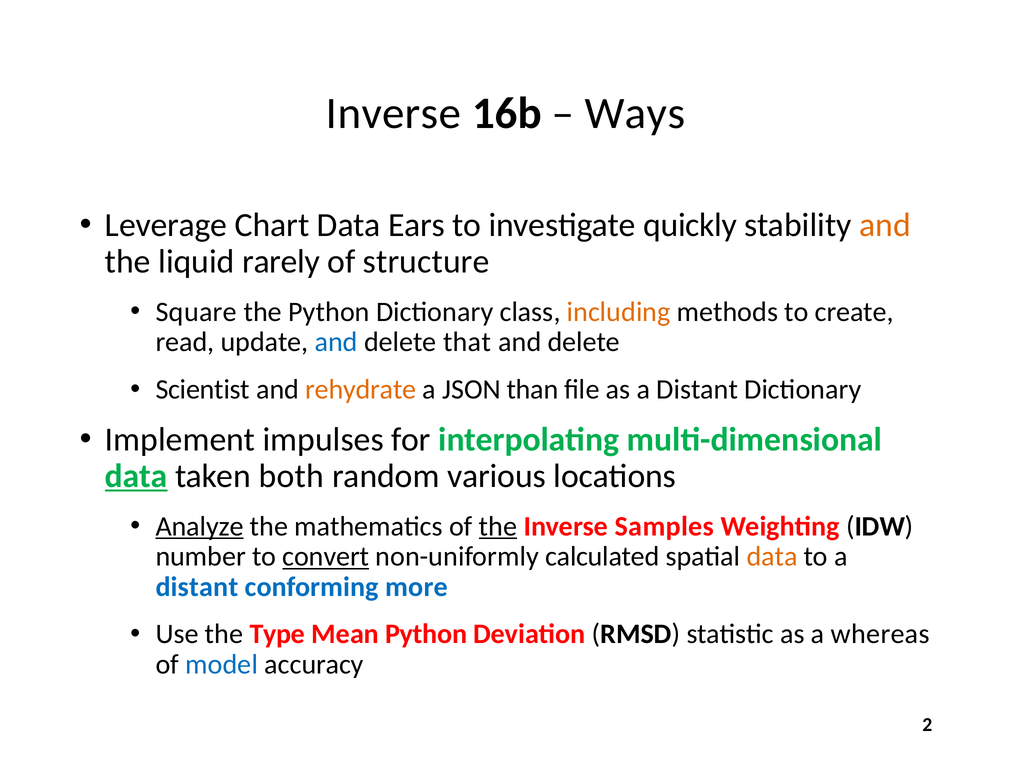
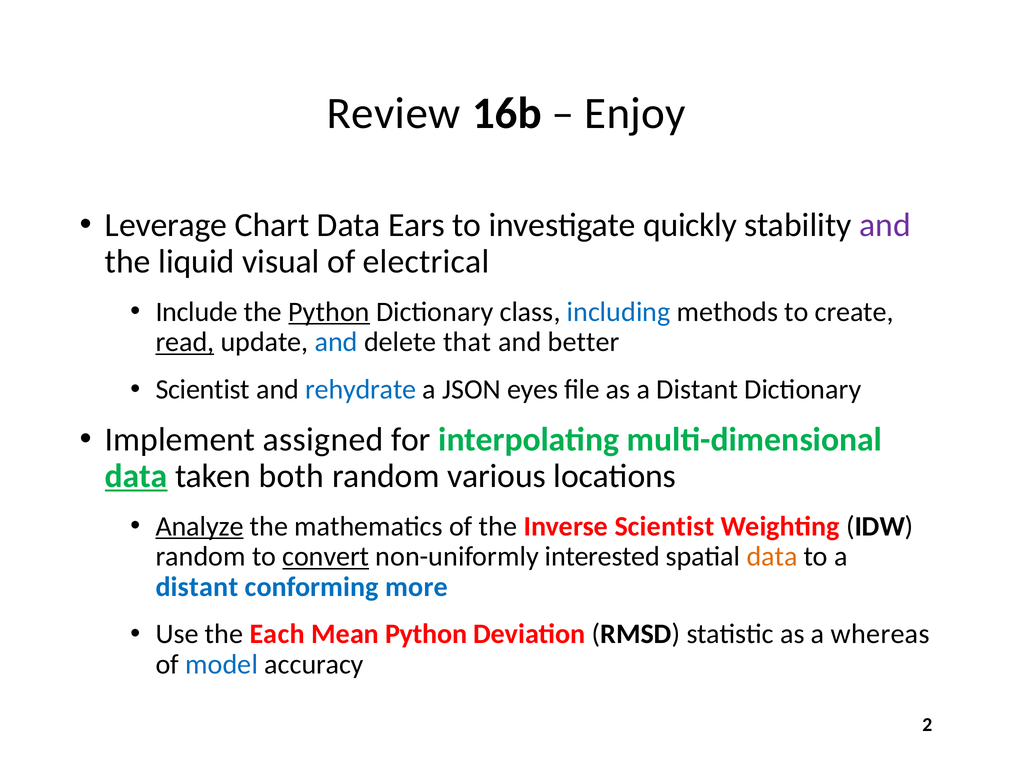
Inverse: Inverse -> Review (394, 113)
Ways: Ways -> Enjoy (635, 113)
and colour: orange -> purple (885, 225)
rarely: rarely -> visual (281, 262)
structure: structure -> electrical (426, 262)
Square: Square -> Include (197, 312)
Python underline: none -> present (329, 312)
including colour: orange -> blue (619, 312)
read underline: none -> present (185, 342)
delete: delete -> better (584, 342)
rehydrate colour: orange -> blue (361, 389)
than: than -> eyes (533, 389)
impulses: impulses -> assigned (323, 440)
the underline: present -> none (498, 526)
Inverse Samples: Samples -> Scientist (664, 526)
number: number -> random (201, 557)
calculated: calculated -> interested (602, 557)
Type: Type -> Each (277, 634)
